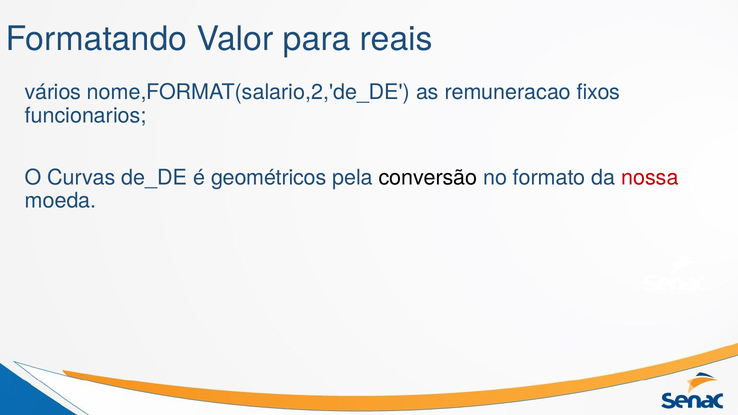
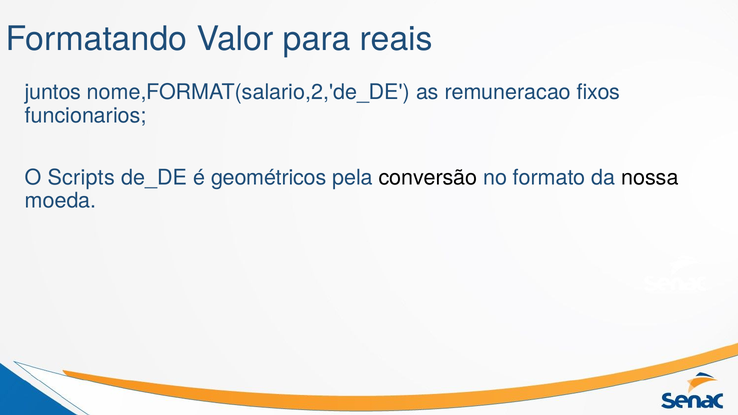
vários: vários -> juntos (53, 92)
Curvas: Curvas -> Scripts (81, 178)
nossa colour: red -> black (650, 178)
